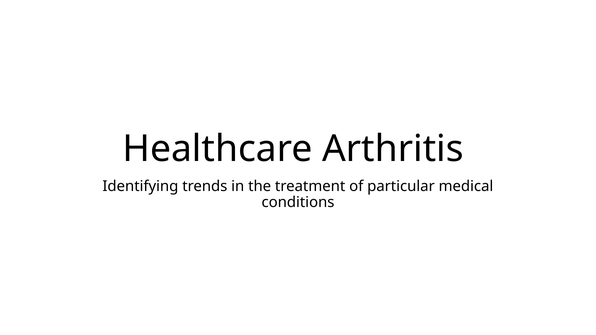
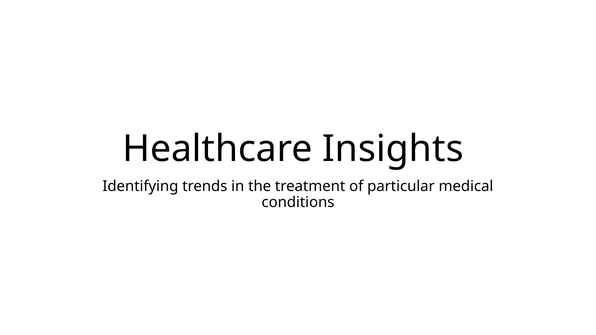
Arthritis: Arthritis -> Insights (393, 149)
